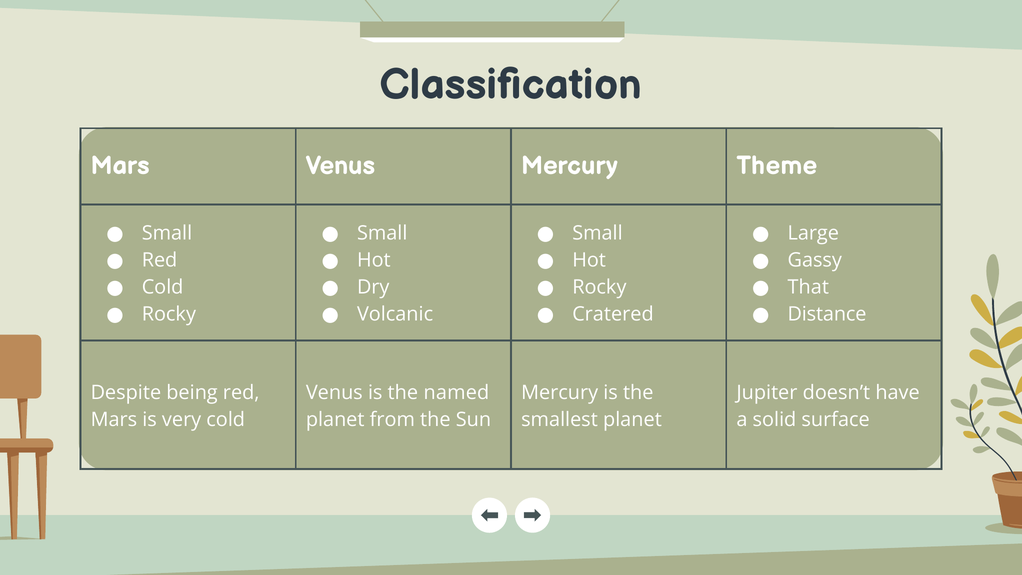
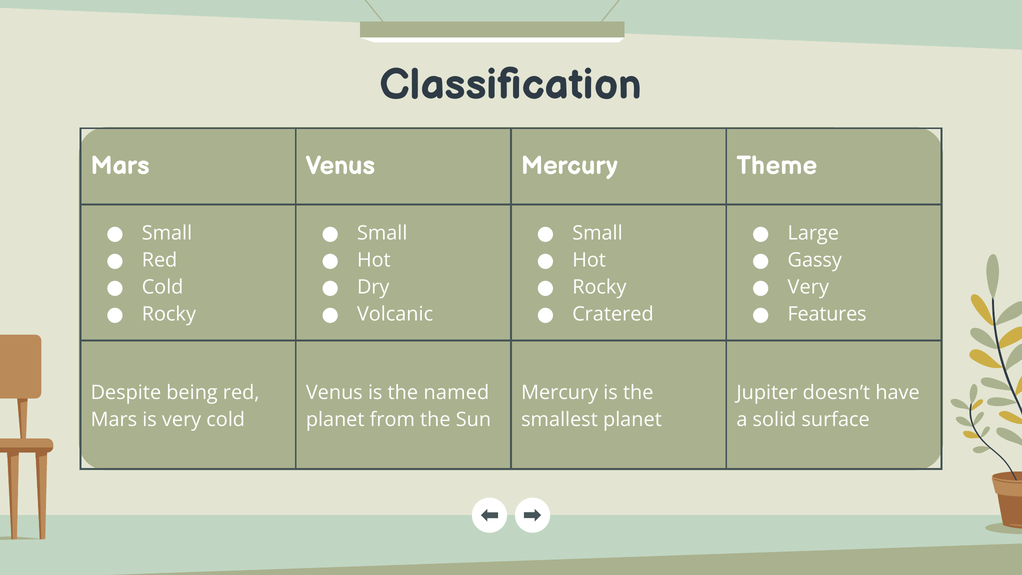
That: That -> Very (808, 287)
Distance: Distance -> Features (827, 314)
